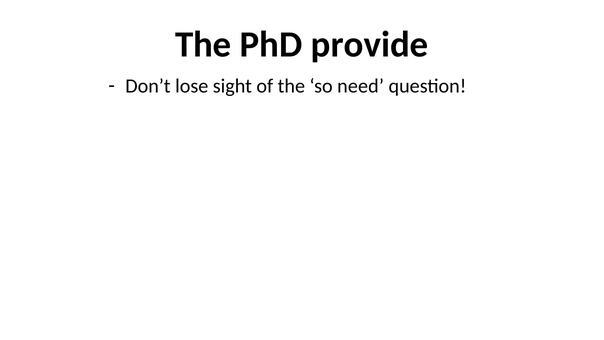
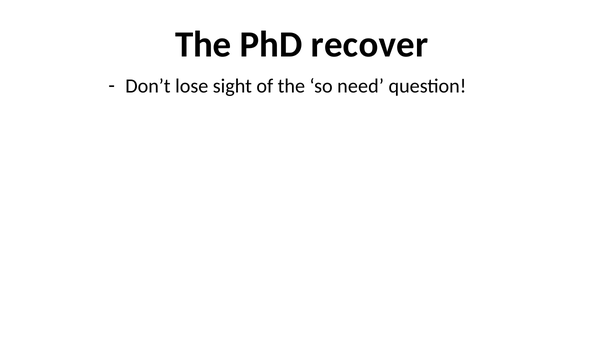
provide: provide -> recover (370, 44)
